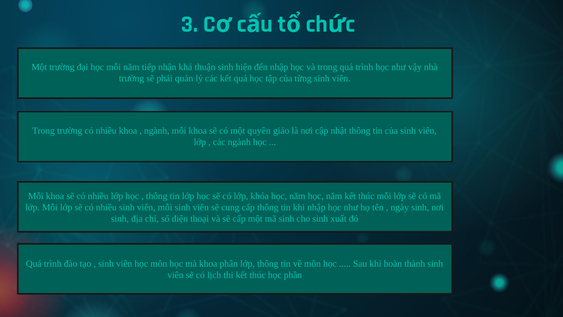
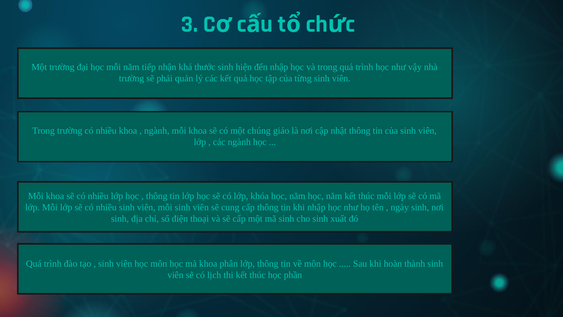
thuận: thuận -> thước (205, 67)
quyền: quyền -> chúng (259, 131)
